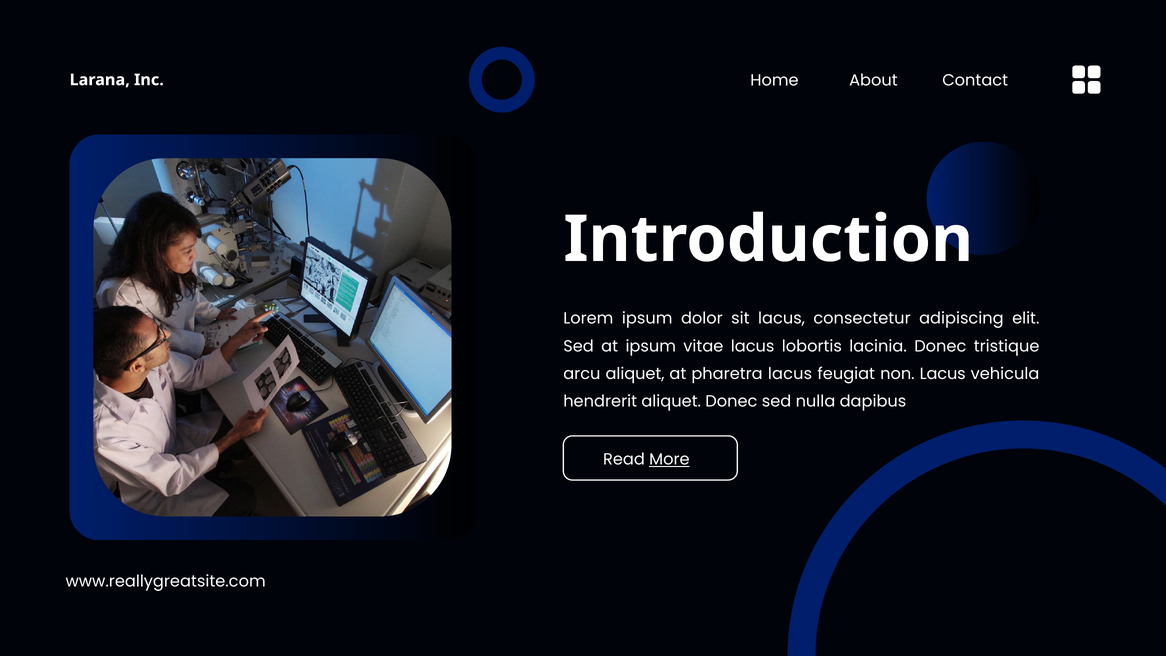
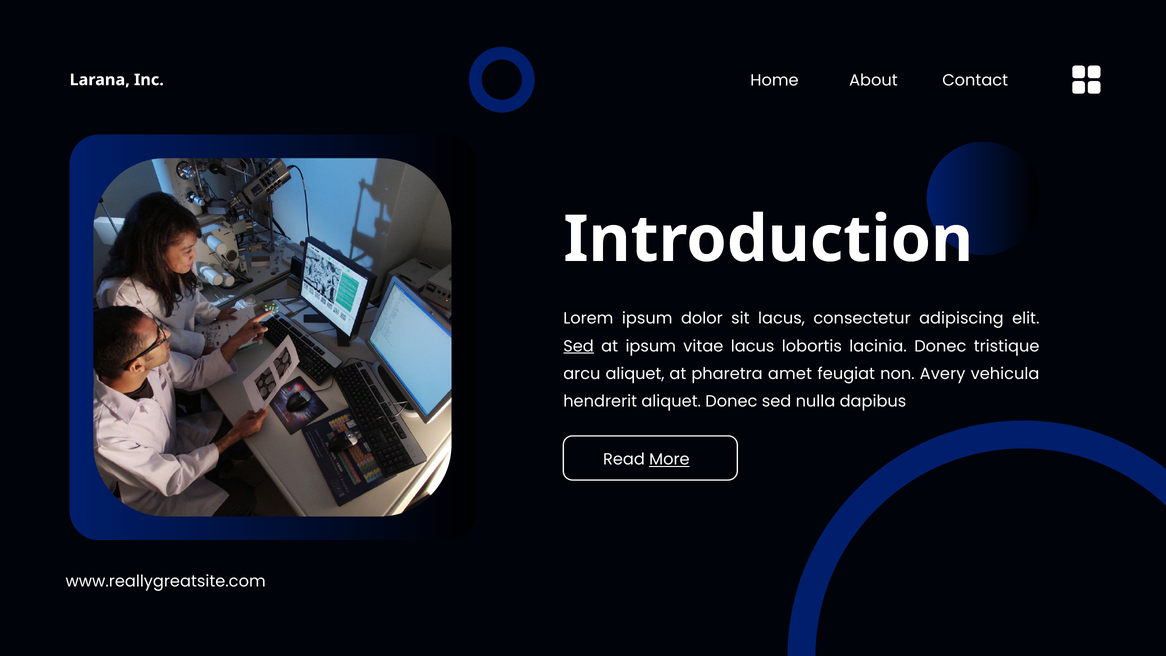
Sed underline: none -> present (579, 346)
pharetra lacus: lacus -> amet (790, 374)
non Lacus: Lacus -> Avery (943, 374)
